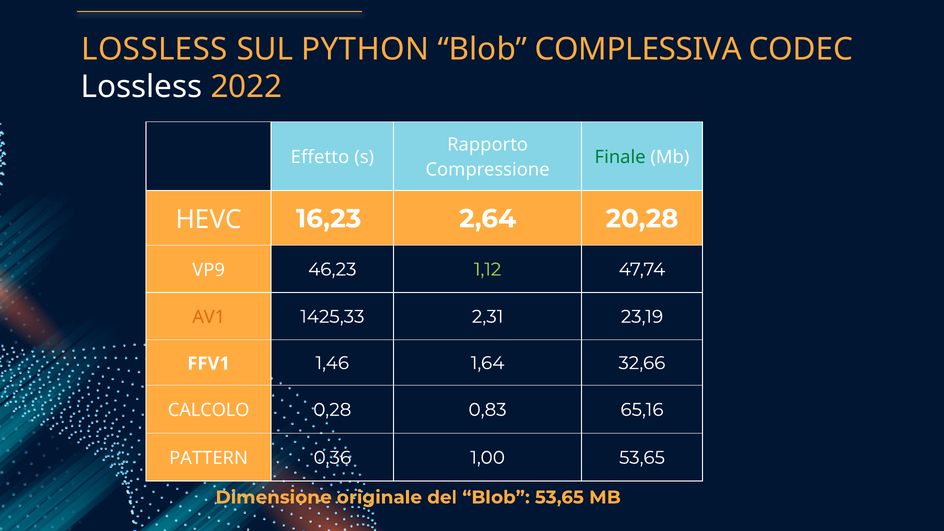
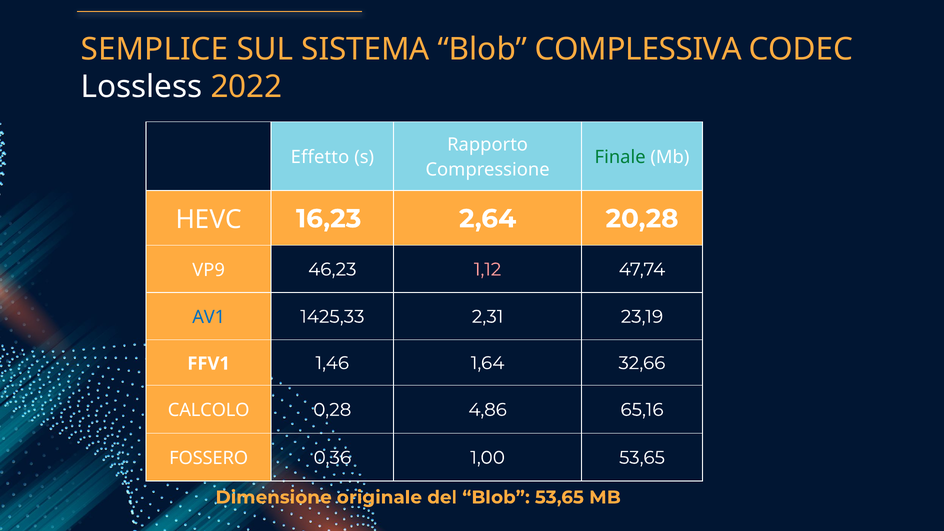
LOSSLESS: LOSSLESS -> SEMPLICE (155, 49)
PYTHON: PYTHON -> SISTEMA (366, 49)
1,12 colour: light green -> pink (488, 269)
AV1 colour: orange -> blue (209, 317)
0,83: 0,83 -> 4,86 (488, 410)
PATTERN: PATTERN -> FOSSERO (209, 458)
